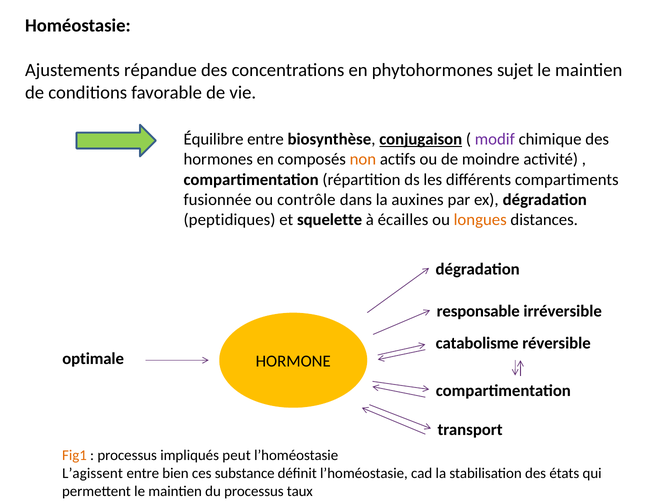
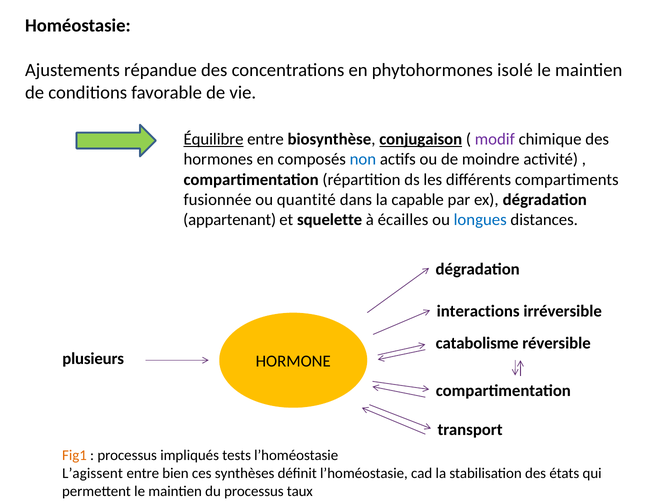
sujet: sujet -> isolé (515, 70)
Équilibre underline: none -> present (214, 139)
non colour: orange -> blue (363, 159)
contrôle: contrôle -> quantité (306, 200)
auxines: auxines -> capable (418, 200)
peptidiques: peptidiques -> appartenant (230, 220)
longues colour: orange -> blue (480, 220)
responsable: responsable -> interactions (478, 312)
optimale: optimale -> plusieurs (93, 359)
peut: peut -> tests (237, 456)
substance: substance -> synthèses (245, 473)
